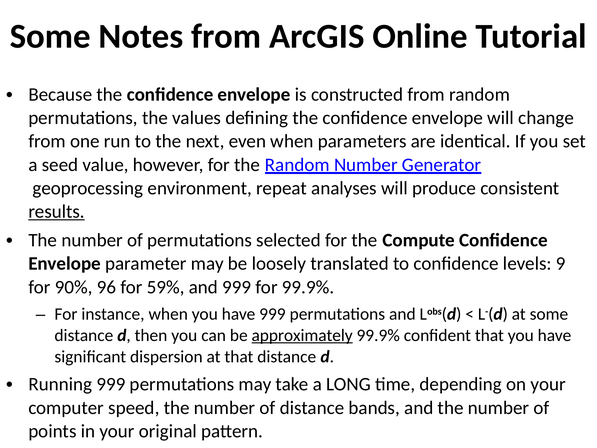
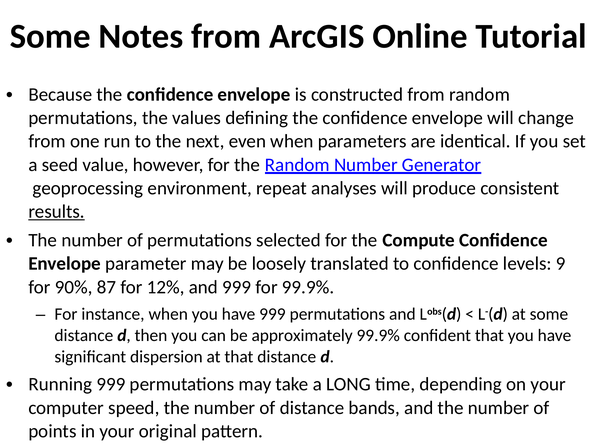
96: 96 -> 87 (106, 287)
59%: 59% -> 12% (166, 287)
approximately underline: present -> none (302, 335)
